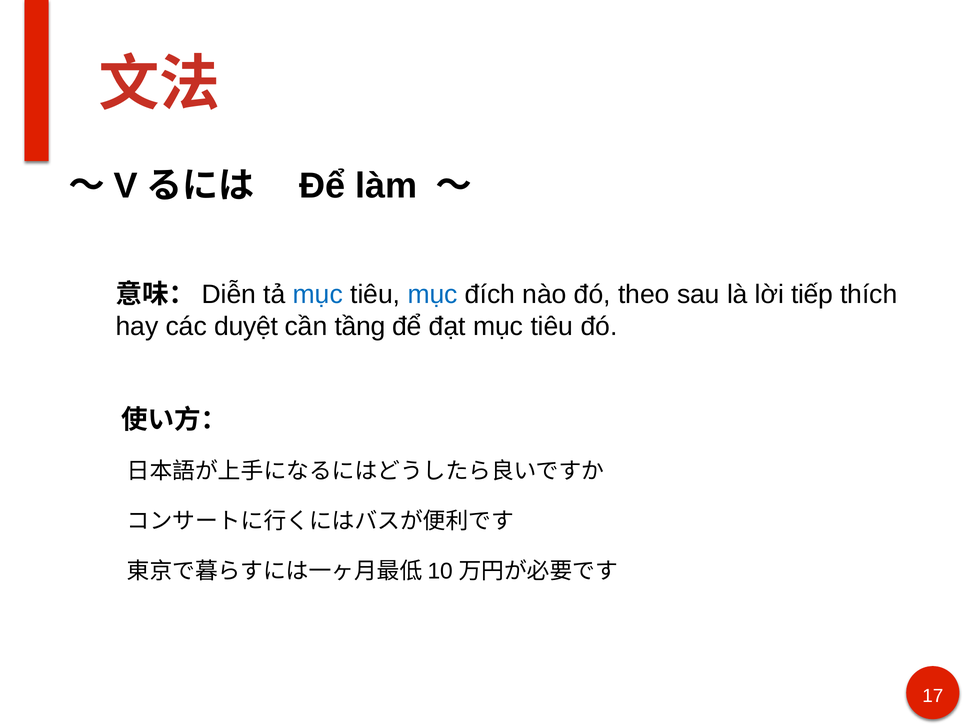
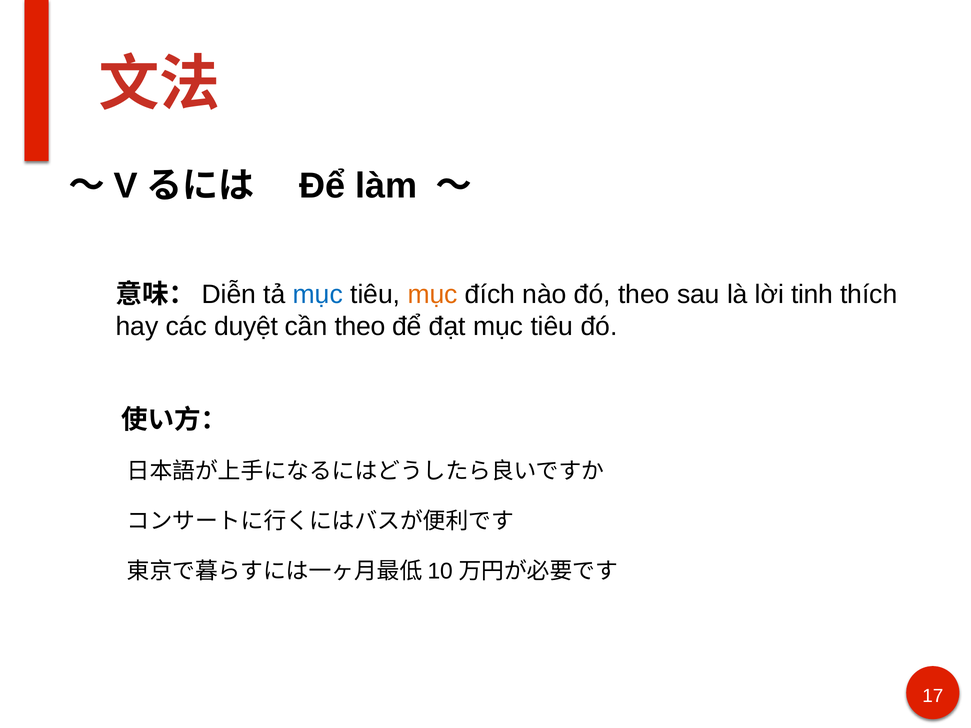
mục colour: blue -> orange (433, 294)
tiếp: tiếp -> tinh (812, 294)
cần tầng: tầng -> theo (360, 326)
